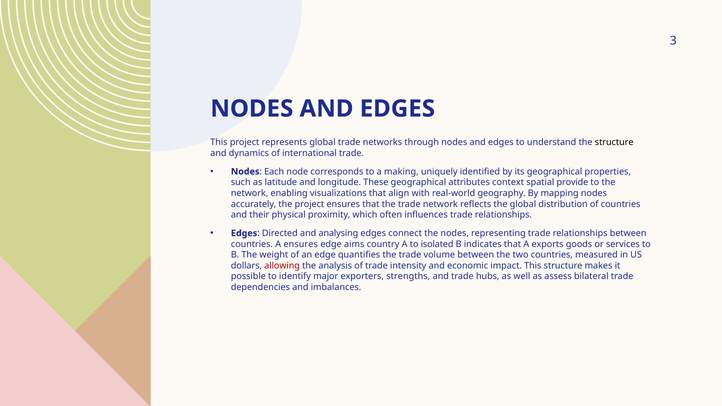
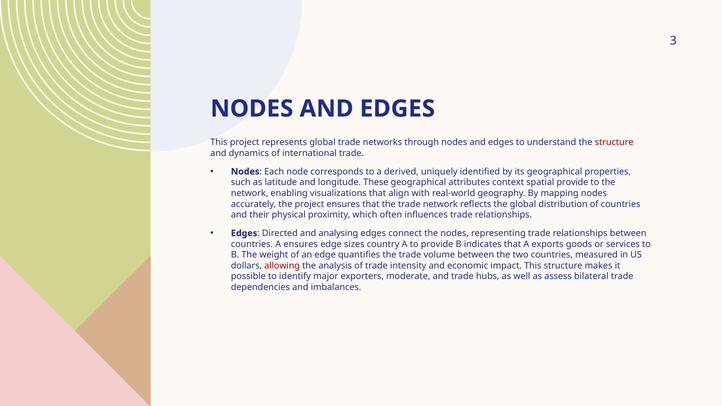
structure colour: black -> red (614, 142)
making: making -> derived (401, 172)
aims: aims -> sizes (354, 244)
to isolated: isolated -> provide (437, 244)
strengths: strengths -> moderate (408, 277)
